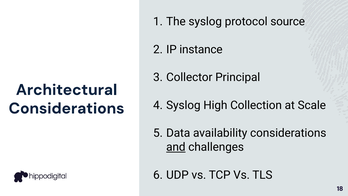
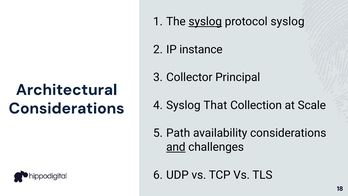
syslog underline: none -> present (205, 22)
protocol source: source -> syslog (288, 22)
High: High -> That (215, 105)
Data: Data -> Path (178, 133)
